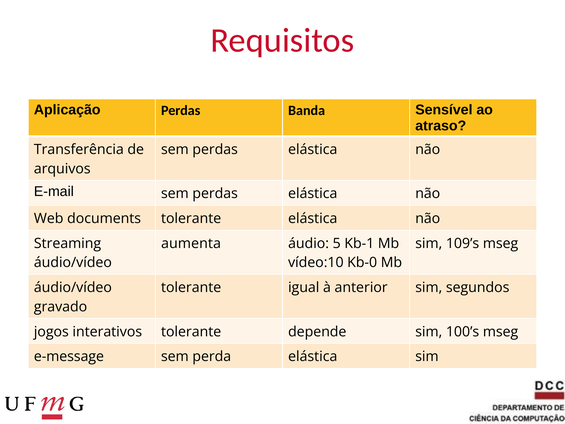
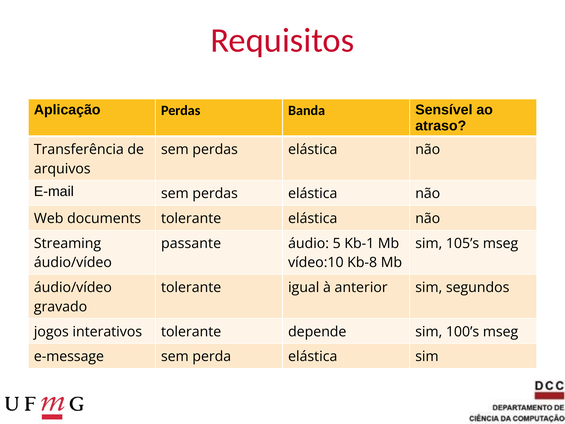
aumenta: aumenta -> passante (191, 243)
109’s: 109’s -> 105’s (463, 243)
Kb-0: Kb-0 -> Kb-8 (362, 263)
